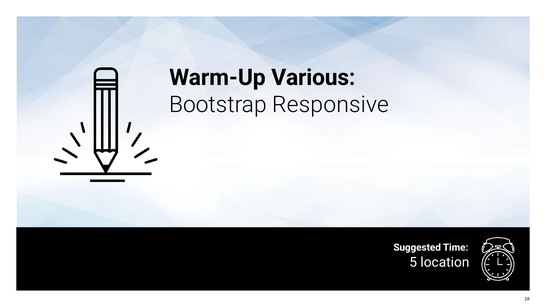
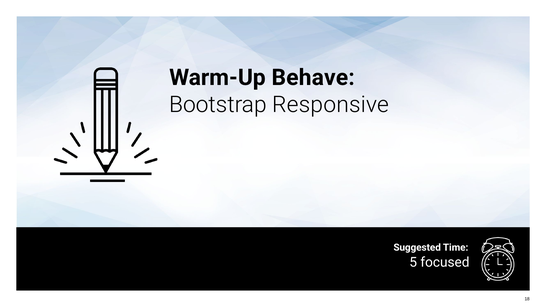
Various: Various -> Behave (313, 78)
location: location -> focused (445, 263)
